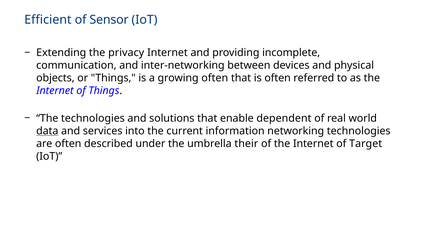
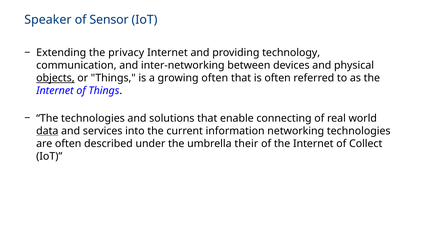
Efficient: Efficient -> Speaker (48, 20)
incomplete: incomplete -> technology (291, 53)
objects underline: none -> present (55, 78)
dependent: dependent -> connecting (284, 118)
Target: Target -> Collect (366, 144)
